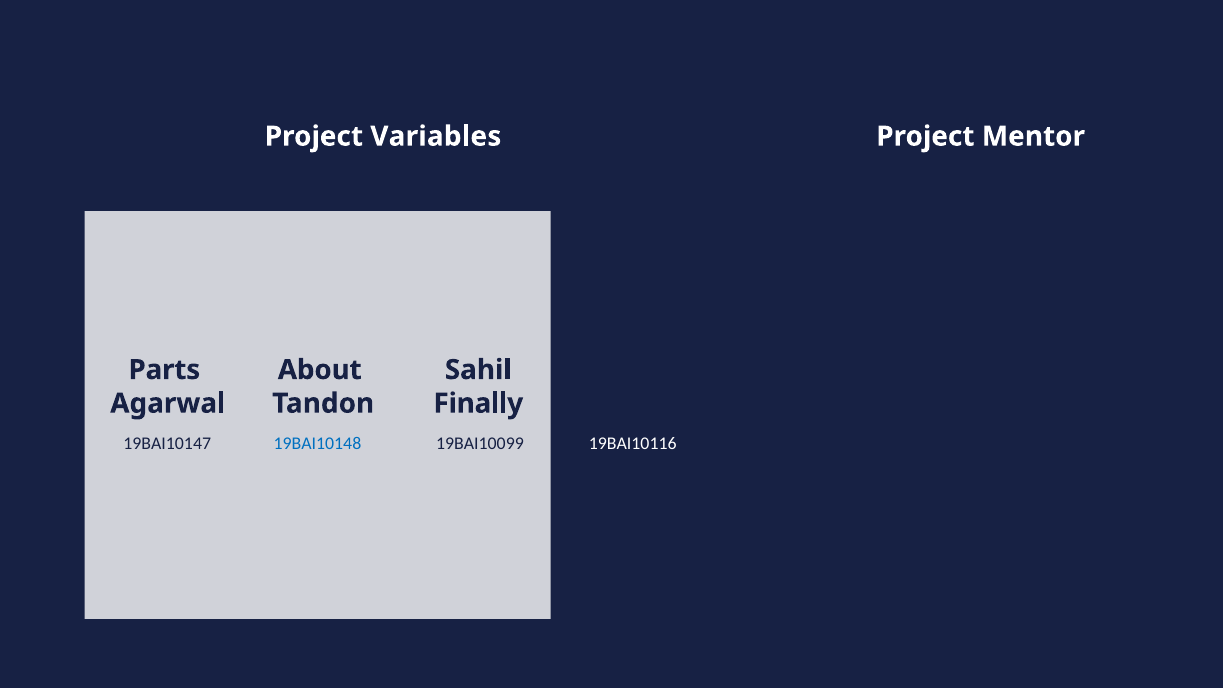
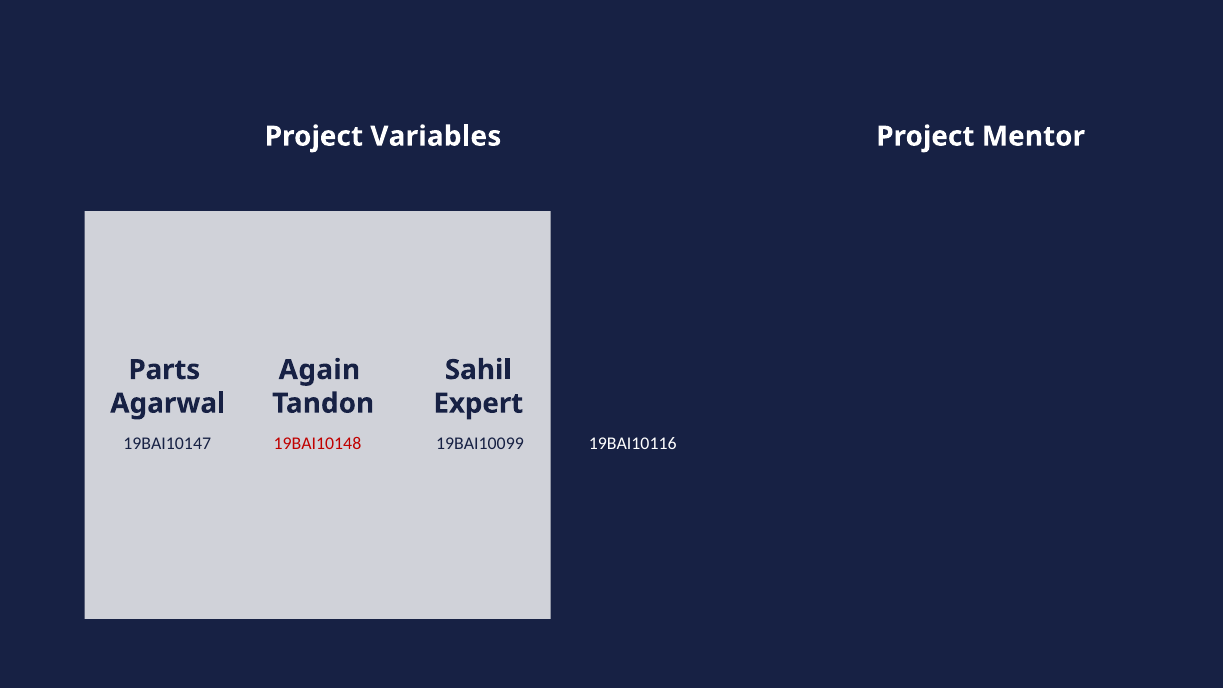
About: About -> Again (319, 370)
Finally: Finally -> Expert (478, 403)
19BAI10148 colour: blue -> red (317, 443)
